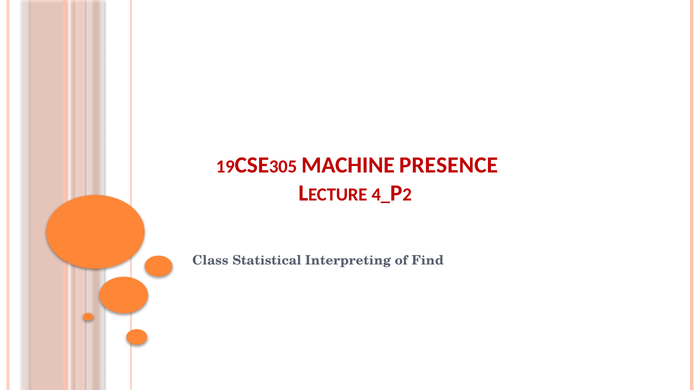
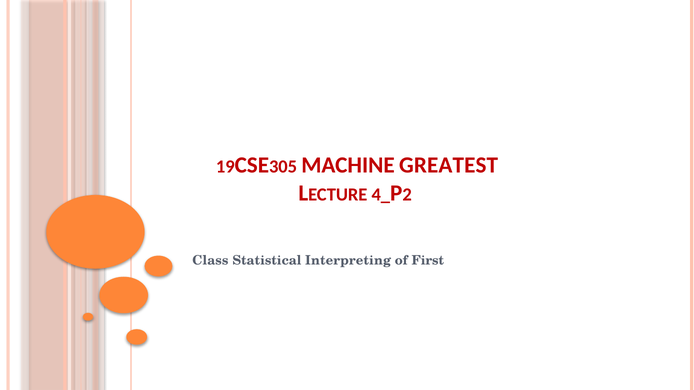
PRESENCE: PRESENCE -> GREATEST (449, 165)
Find: Find -> First (428, 261)
